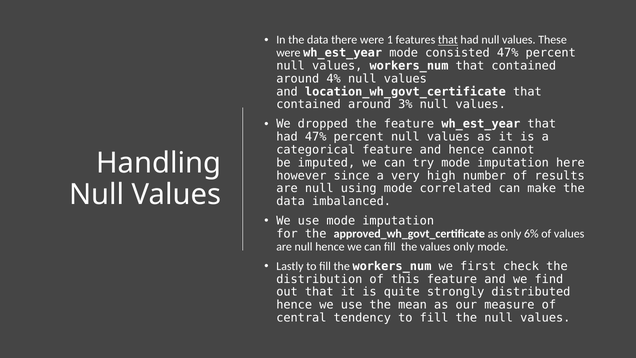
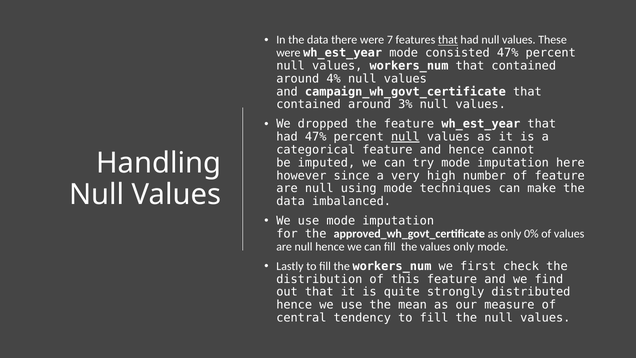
1: 1 -> 7 (390, 40)
location_wh_govt_certificate: location_wh_govt_certificate -> campaign_wh_govt_certificate (405, 92)
null underline: none -> present (405, 137)
of results: results -> feature (560, 175)
correlated: correlated -> techniques (456, 188)
6%: 6% -> 0% (531, 234)
